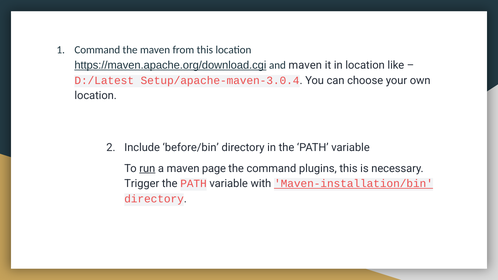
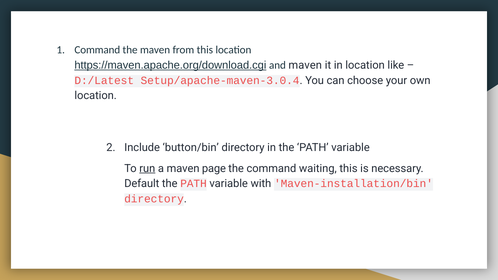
before/bin: before/bin -> button/bin (191, 148)
plugins: plugins -> waiting (318, 168)
Trigger: Trigger -> Default (142, 184)
Maven-installation/bin underline: present -> none (353, 184)
